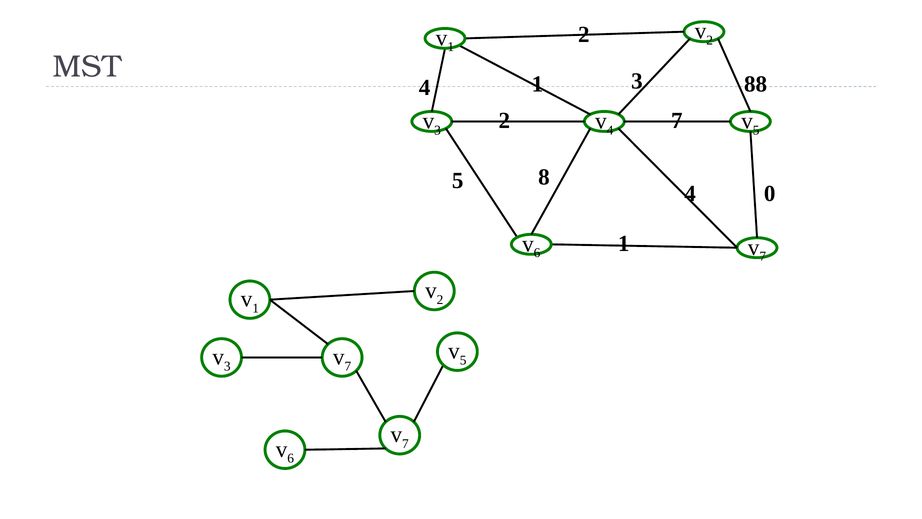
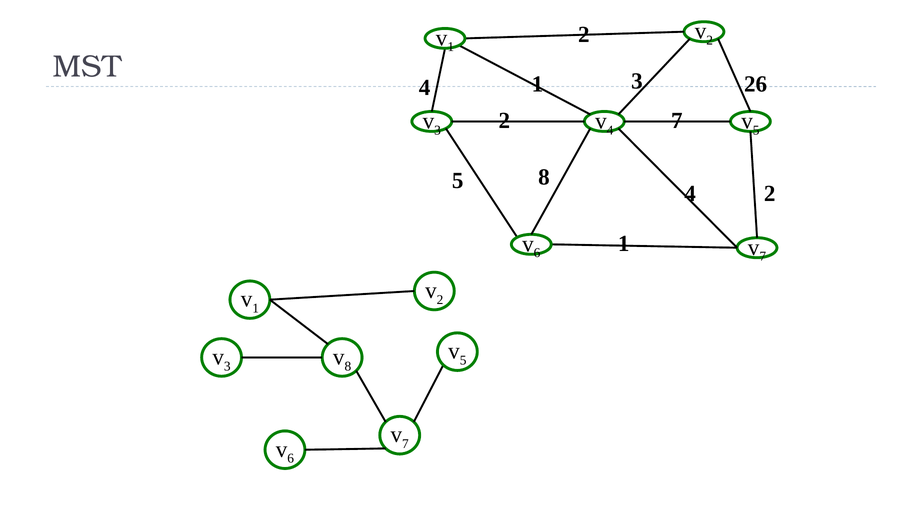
88: 88 -> 26 (756, 84)
4 0: 0 -> 2 (770, 194)
7: 7 -> 8 (348, 366)
